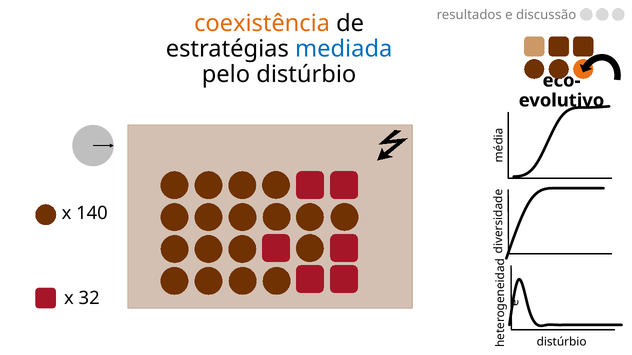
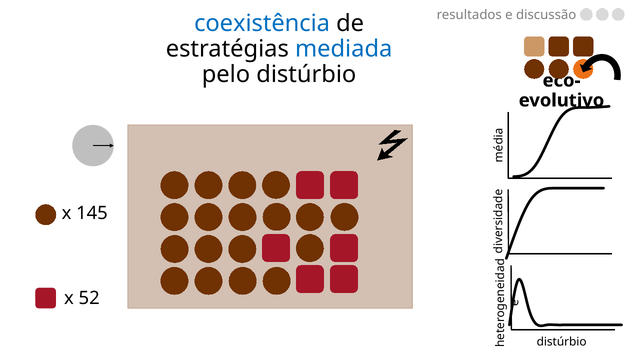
coexistência colour: orange -> blue (262, 23)
140: 140 -> 145 (92, 213)
32: 32 -> 52 (89, 298)
